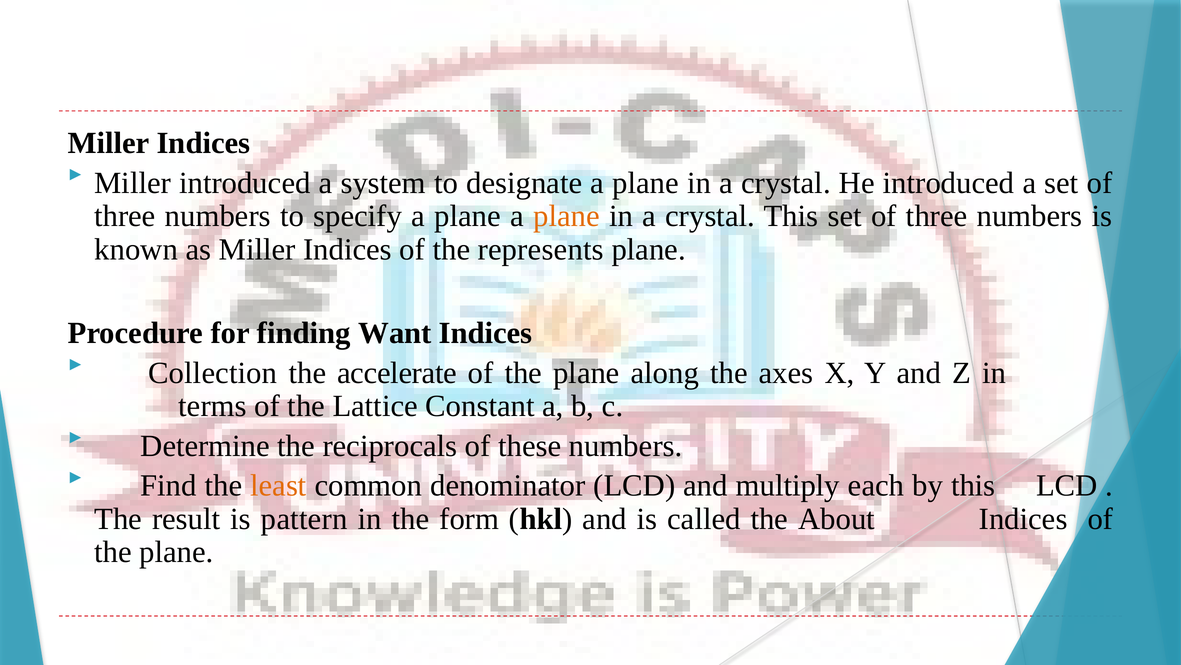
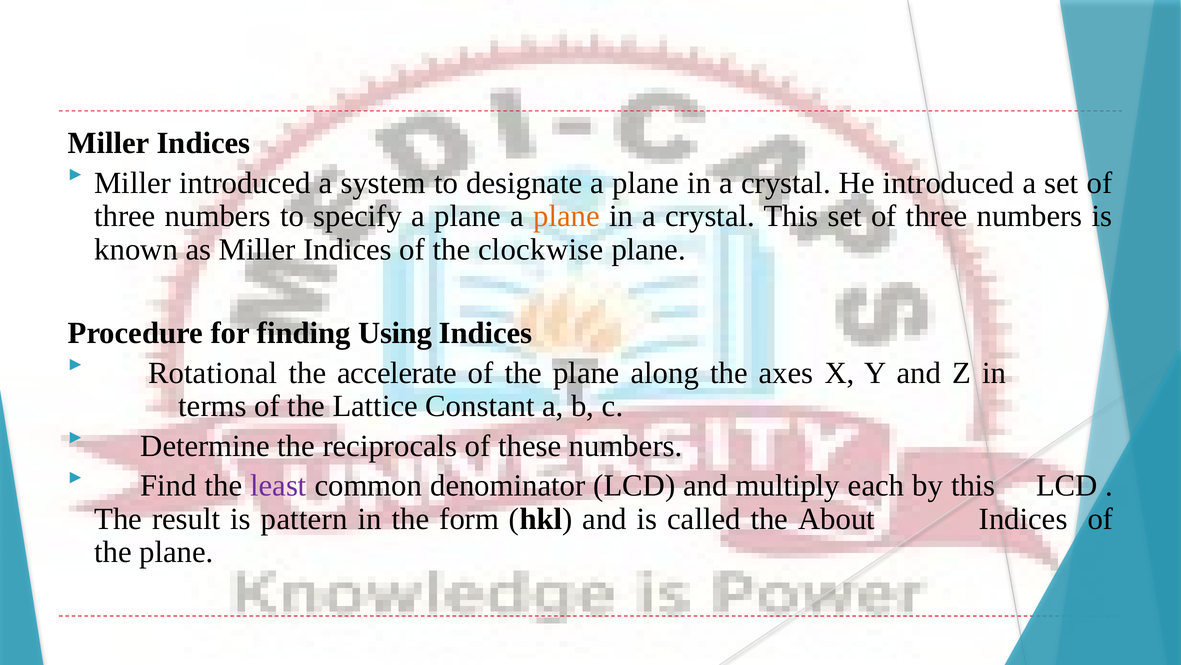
represents: represents -> clockwise (541, 249)
Want: Want -> Using (395, 333)
Collection: Collection -> Rotational (213, 372)
least colour: orange -> purple (278, 485)
